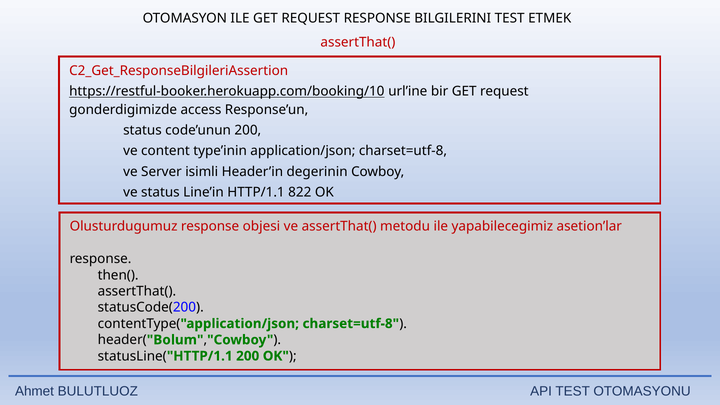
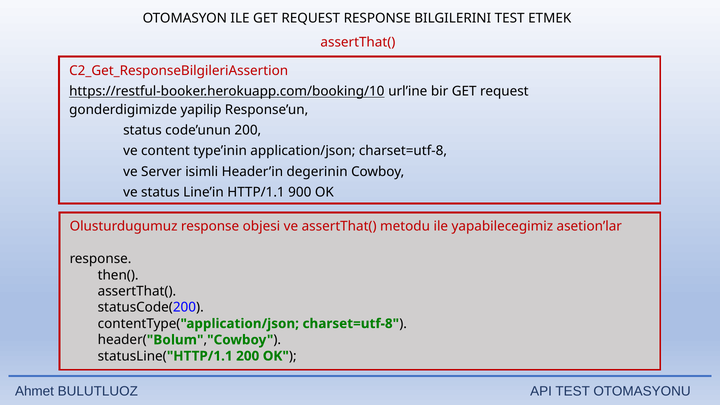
access: access -> yapilip (201, 110)
822: 822 -> 900 (300, 192)
